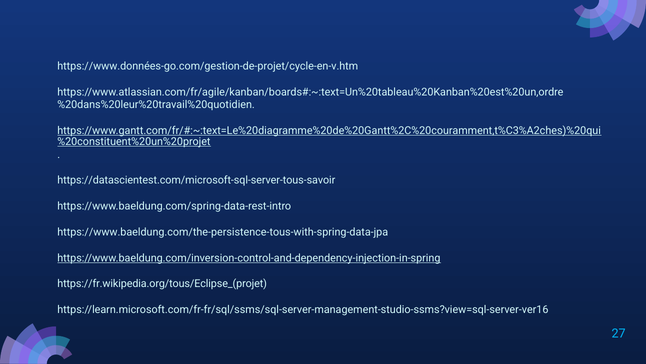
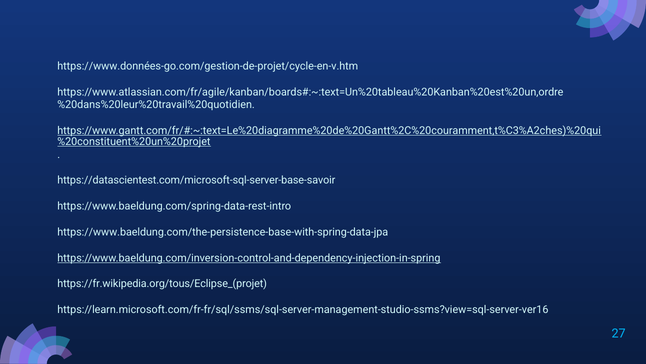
https://datascientest.com/microsoft-sql-server-tous-savoir: https://datascientest.com/microsoft-sql-server-tous-savoir -> https://datascientest.com/microsoft-sql-server-base-savoir (196, 180)
https://www.baeldung.com/the-persistence-tous-with-spring-data-jpa: https://www.baeldung.com/the-persistence-tous-with-spring-data-jpa -> https://www.baeldung.com/the-persistence-base-with-spring-data-jpa (223, 232)
